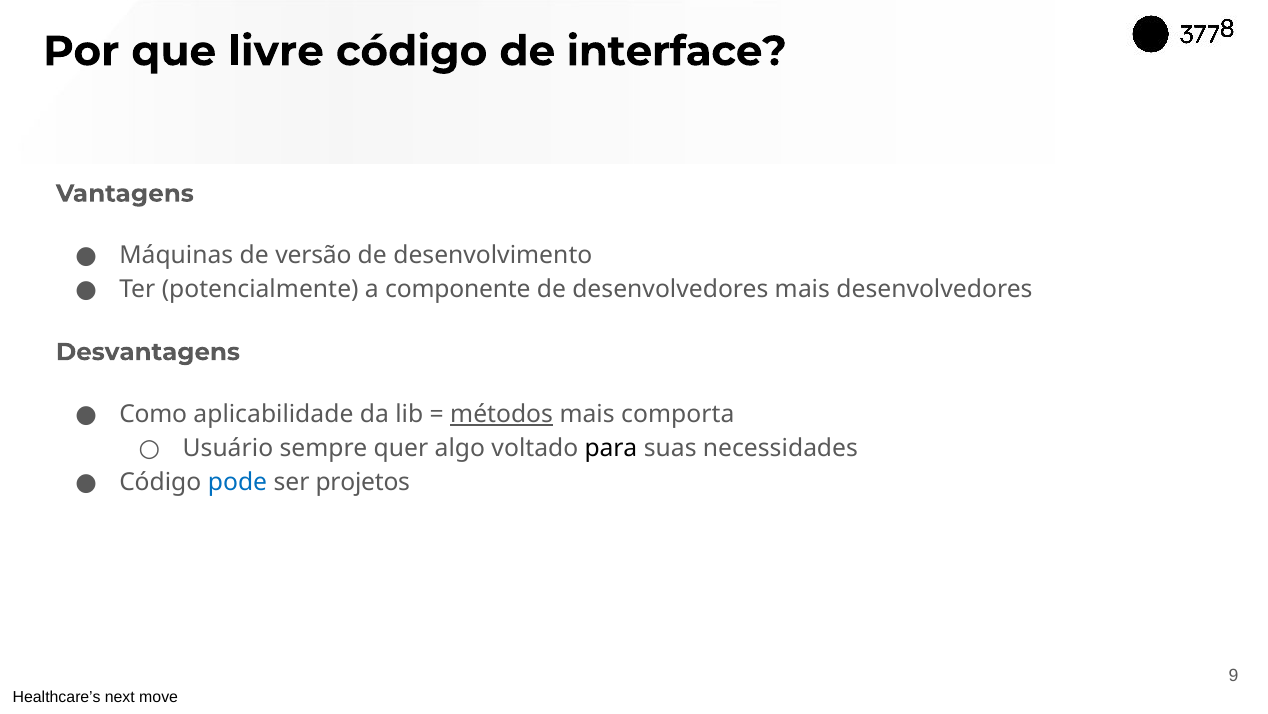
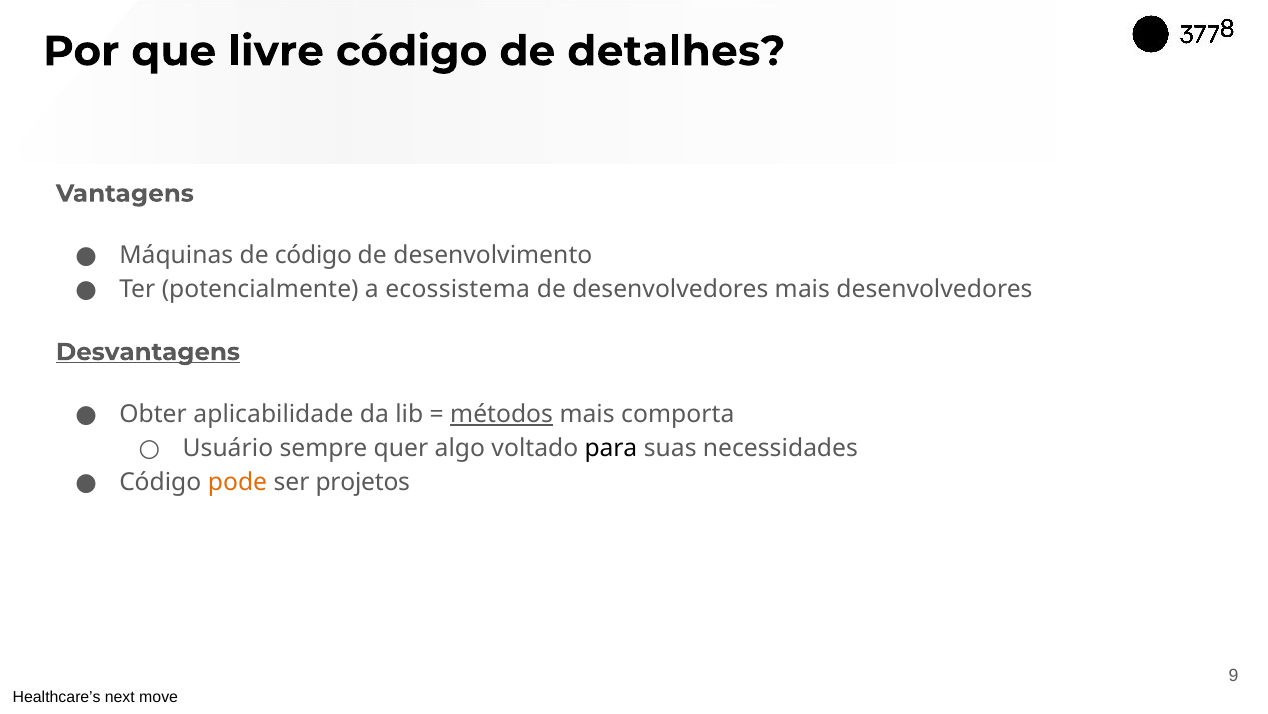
interface: interface -> detalhes (676, 51)
de versão: versão -> código (313, 256)
componente: componente -> ecossistema (458, 290)
Desvantagens underline: none -> present (148, 352)
Como: Como -> Obter (153, 414)
pode colour: blue -> orange (238, 482)
